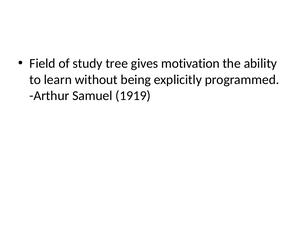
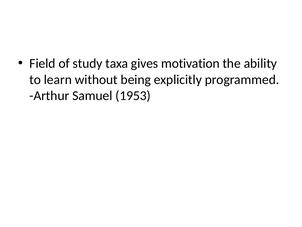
tree: tree -> taxa (117, 63)
1919: 1919 -> 1953 (133, 96)
